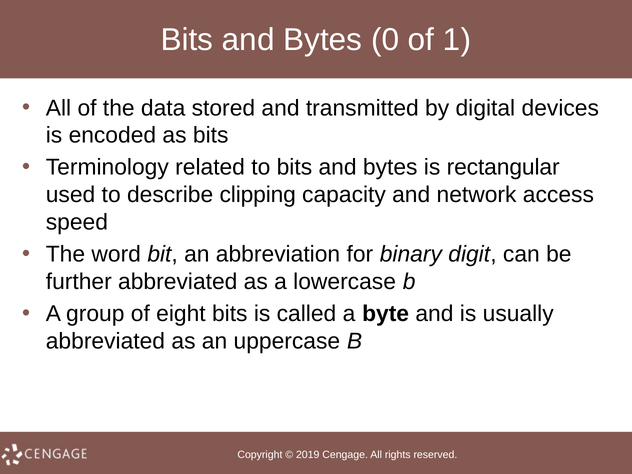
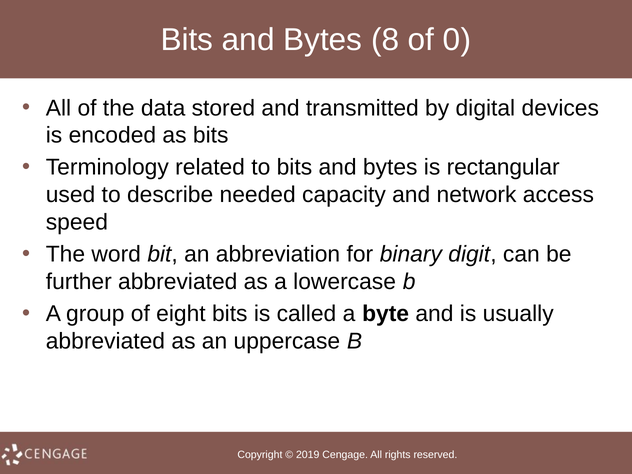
0: 0 -> 8 (385, 40)
1: 1 -> 0 (457, 40)
clipping: clipping -> needed (258, 195)
